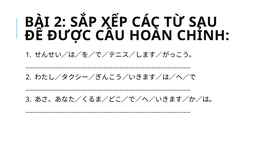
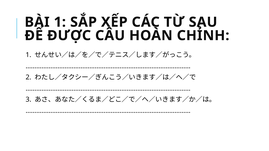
BÀI 2: 2 -> 1 (60, 22)
